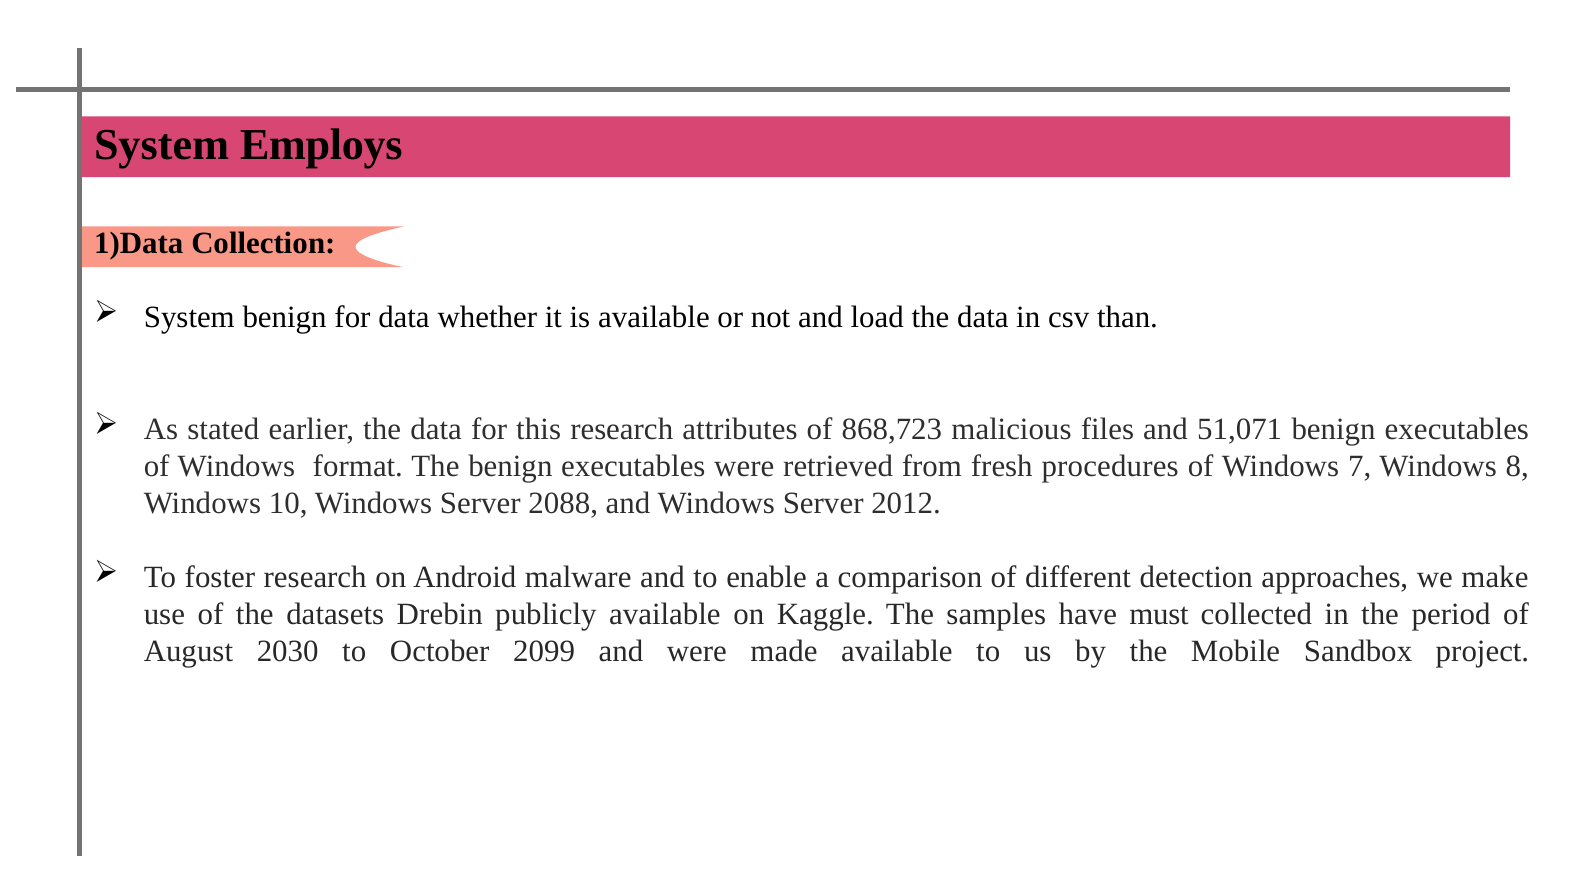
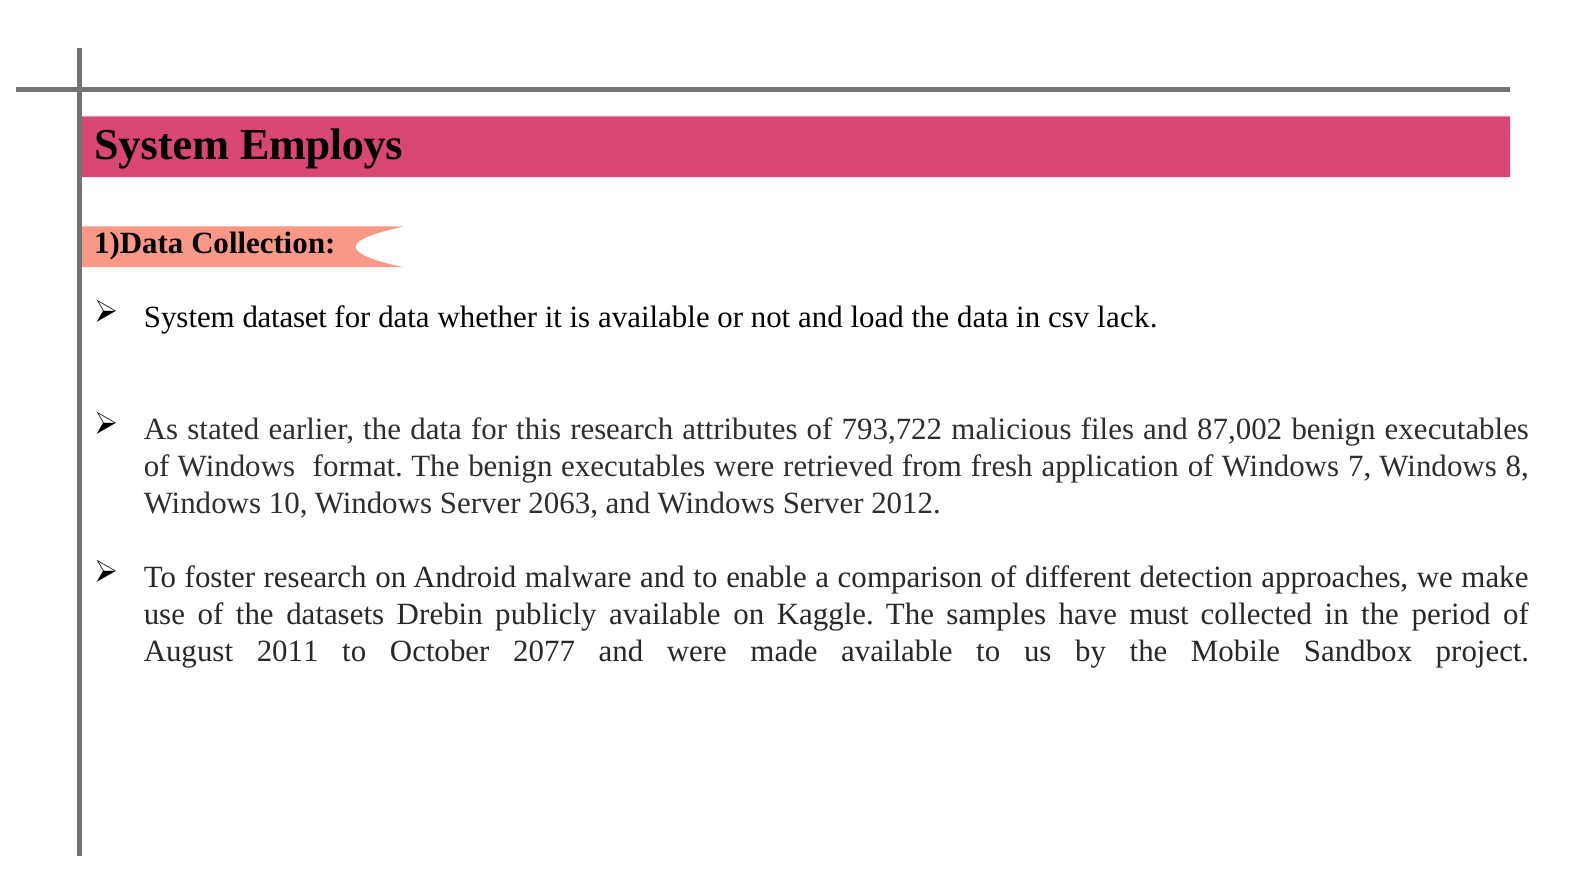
System benign: benign -> dataset (285, 318)
than: than -> lack (1127, 318)
868,723: 868,723 -> 793,722 (892, 429)
51,071: 51,071 -> 87,002 (1240, 429)
procedures: procedures -> application (1110, 466)
2088: 2088 -> 2063 (563, 503)
2030: 2030 -> 2011 (288, 651)
2099: 2099 -> 2077 (544, 651)
